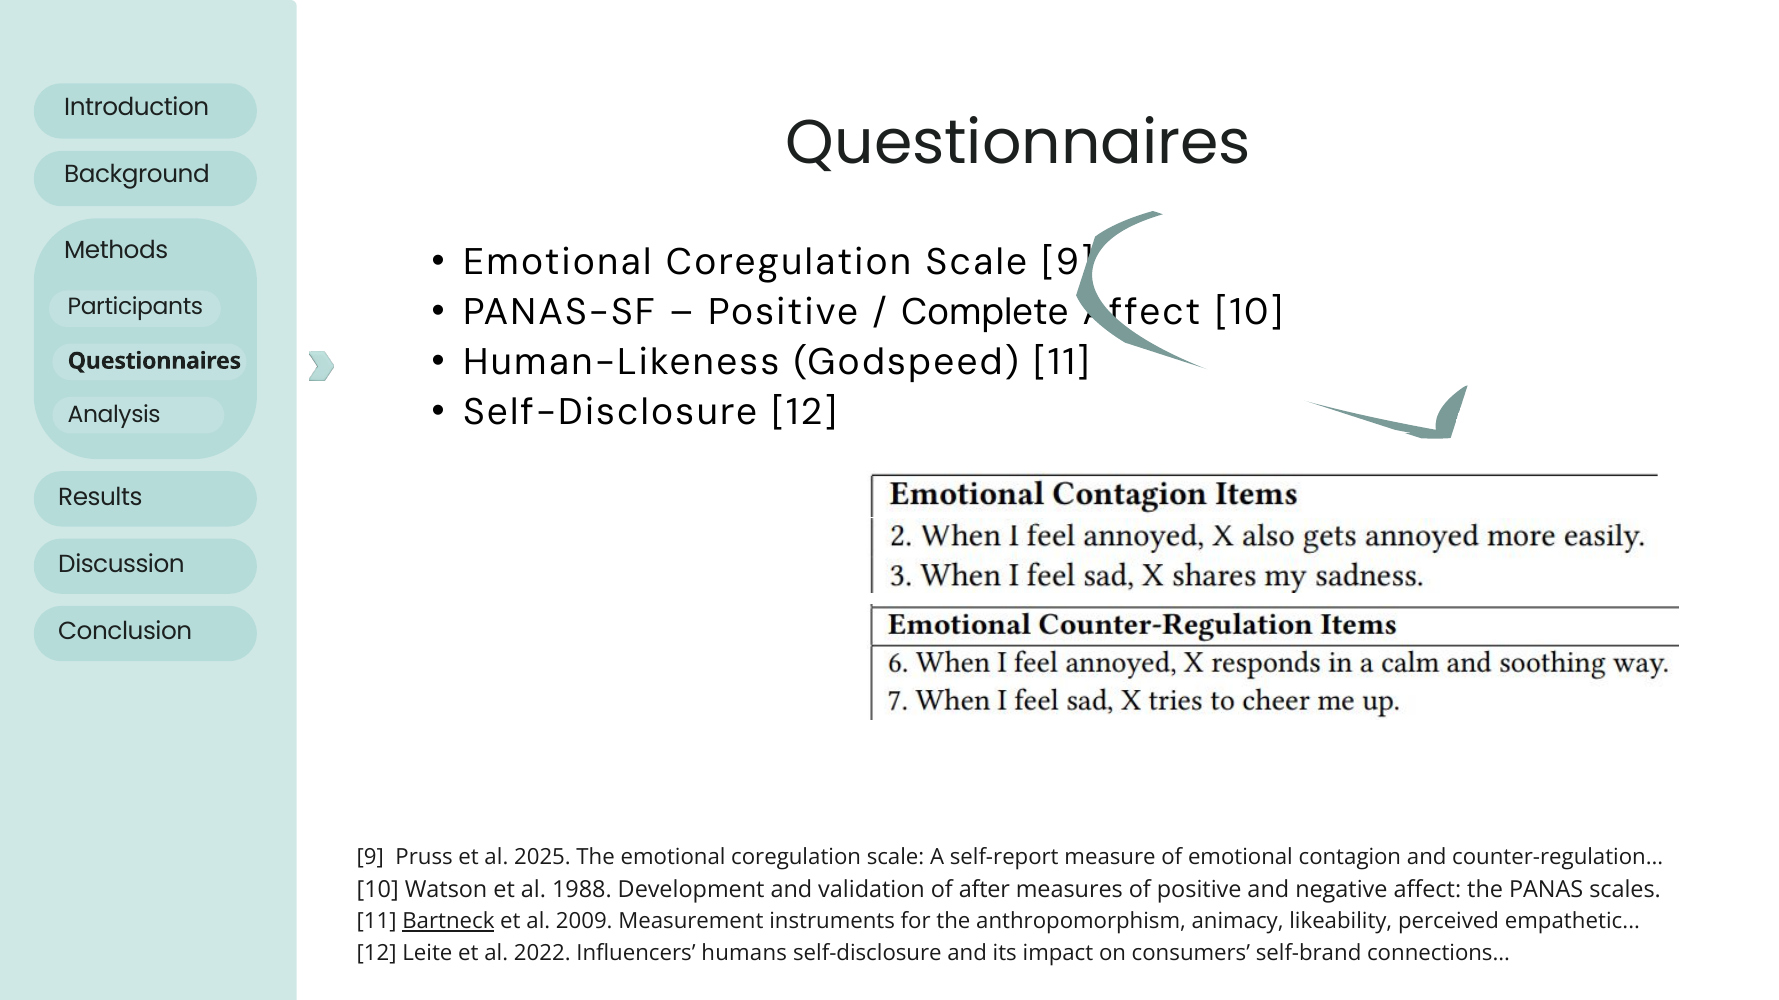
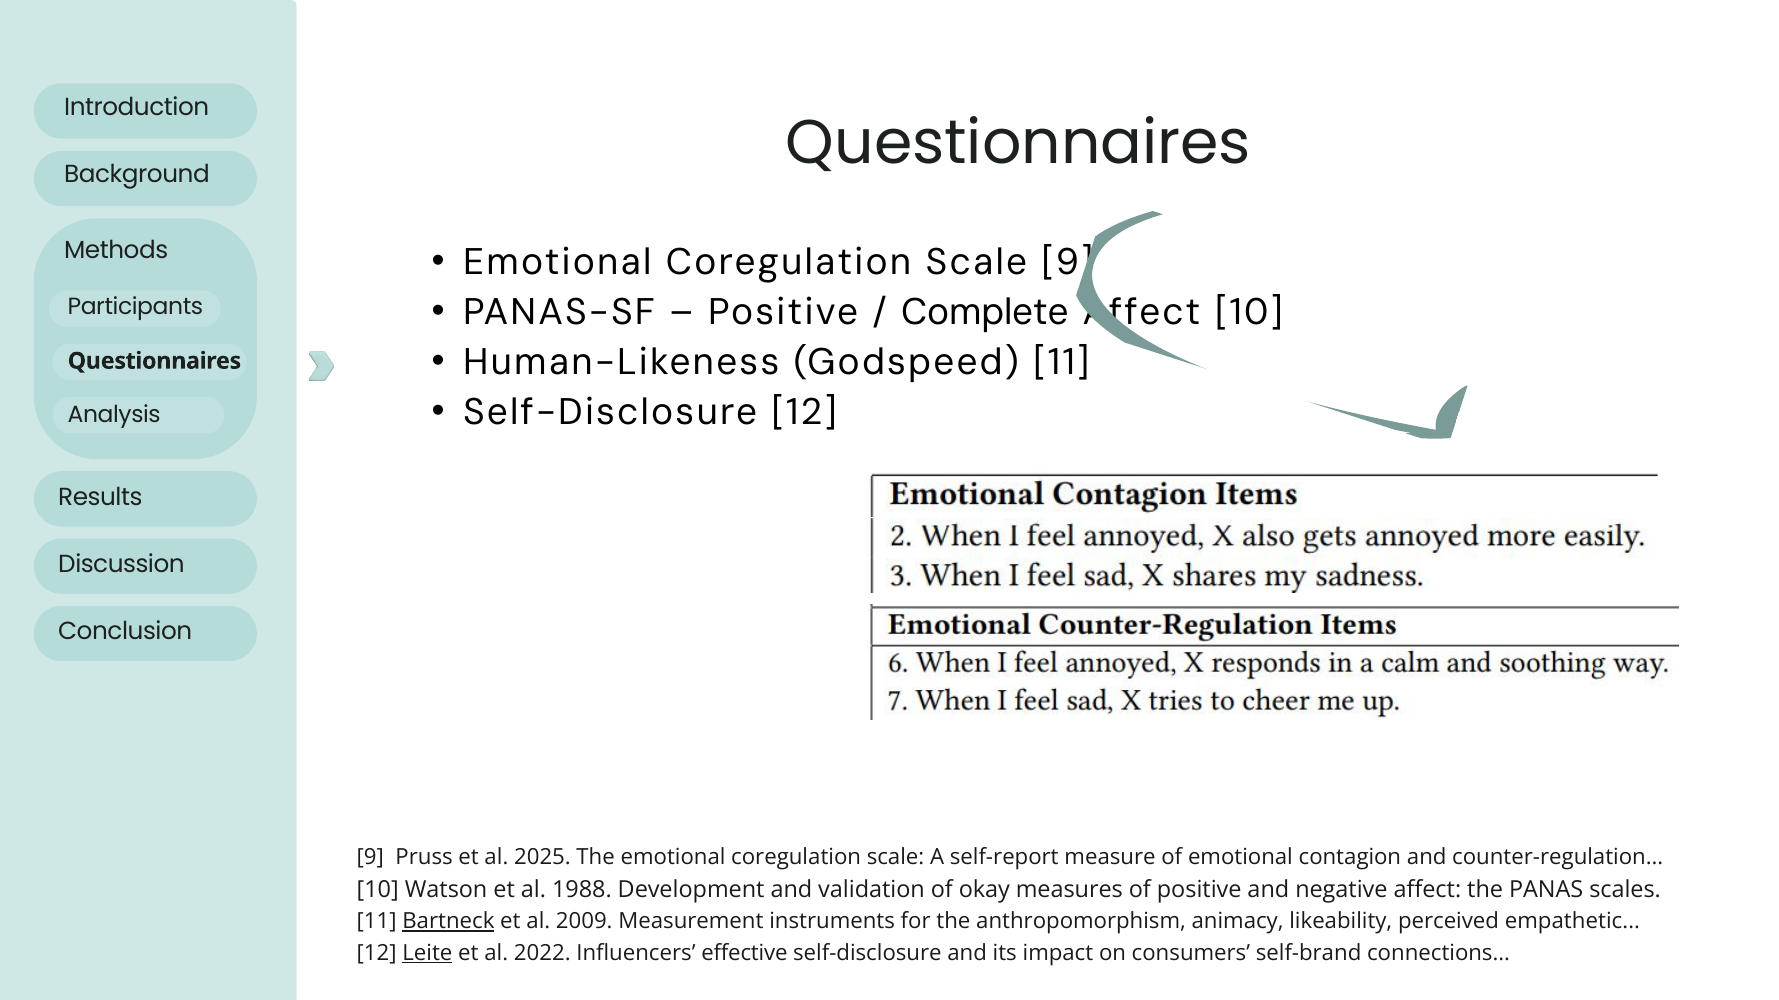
after: after -> okay (984, 890)
Leite underline: none -> present (427, 953)
humans: humans -> effective (744, 953)
